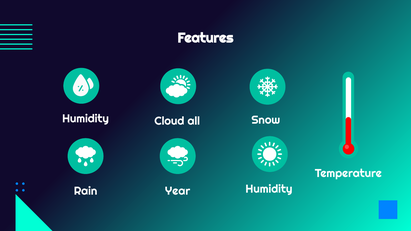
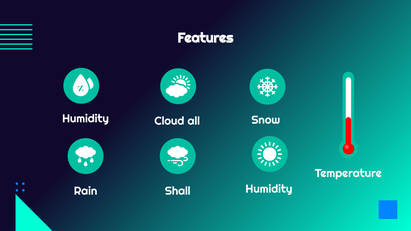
Year: Year -> Shall (178, 191)
